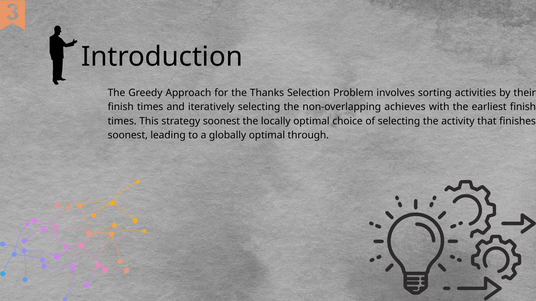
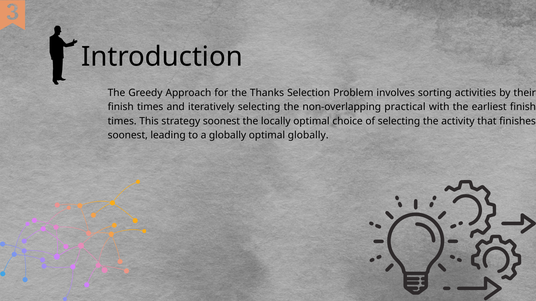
achieves: achieves -> practical (405, 107)
optimal through: through -> globally (308, 135)
